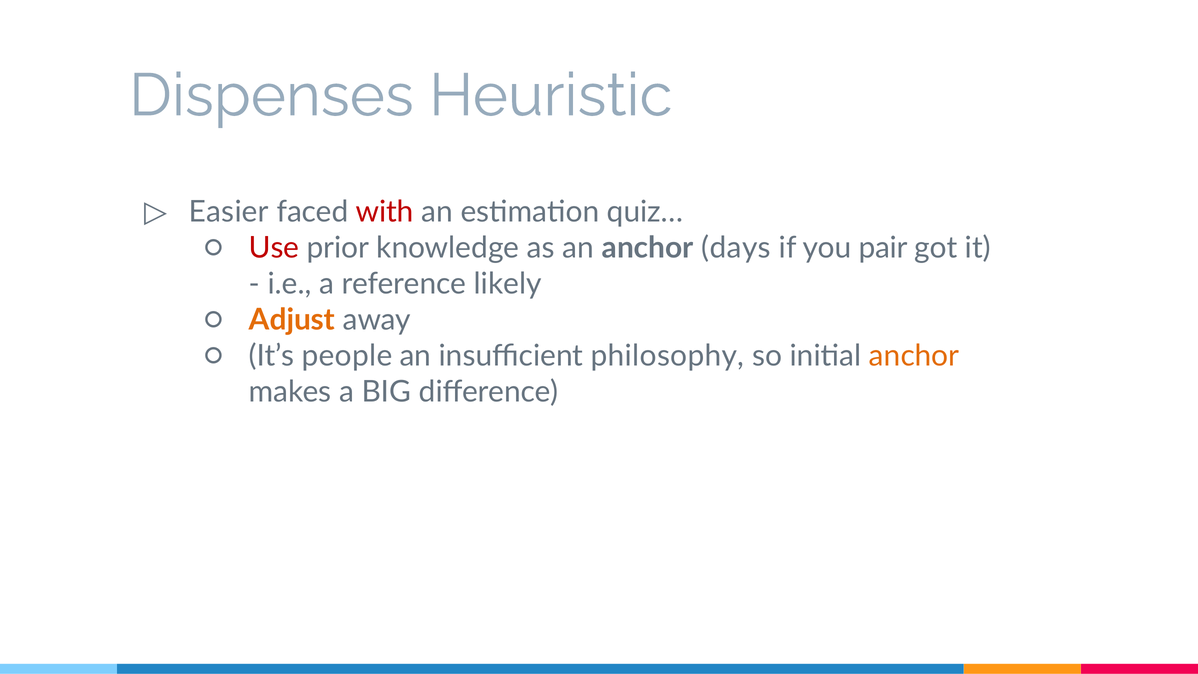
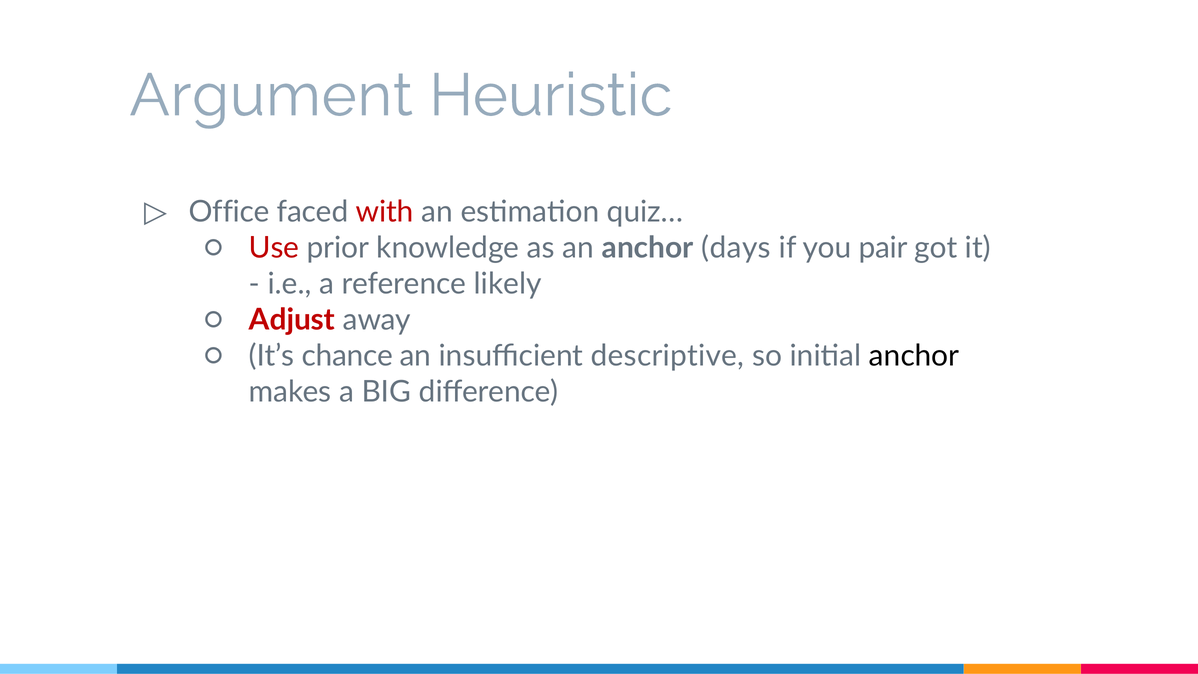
Dispenses: Dispenses -> Argument (271, 96)
Easier: Easier -> Office (229, 212)
Adjust colour: orange -> red (292, 320)
people: people -> chance (347, 356)
philosophy: philosophy -> descriptive (668, 356)
anchor colour: orange -> black (914, 356)
